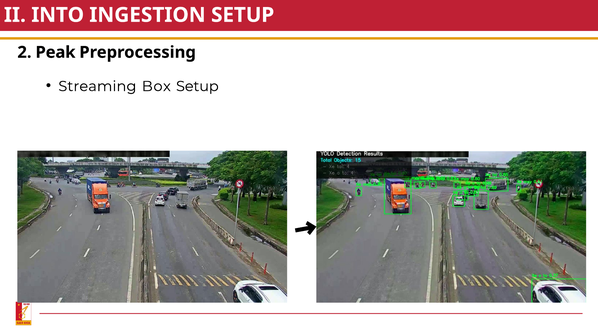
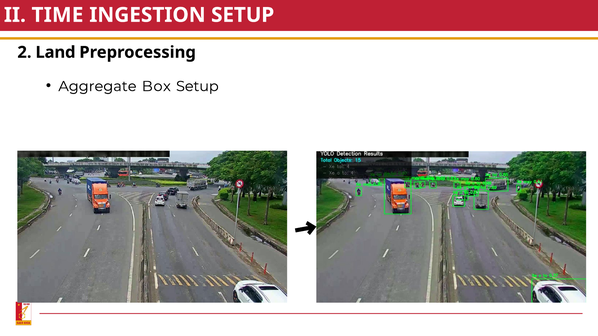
INTO: INTO -> TIME (57, 15)
Peak: Peak -> Land (55, 52)
Streaming: Streaming -> Aggregate (97, 86)
